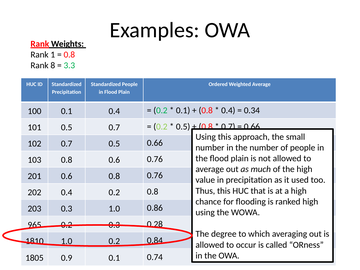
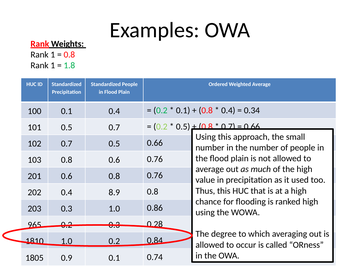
8: 8 -> 1 (53, 65)
3.3: 3.3 -> 1.8 (69, 65)
0.4 0.2: 0.2 -> 8.9 (114, 192)
